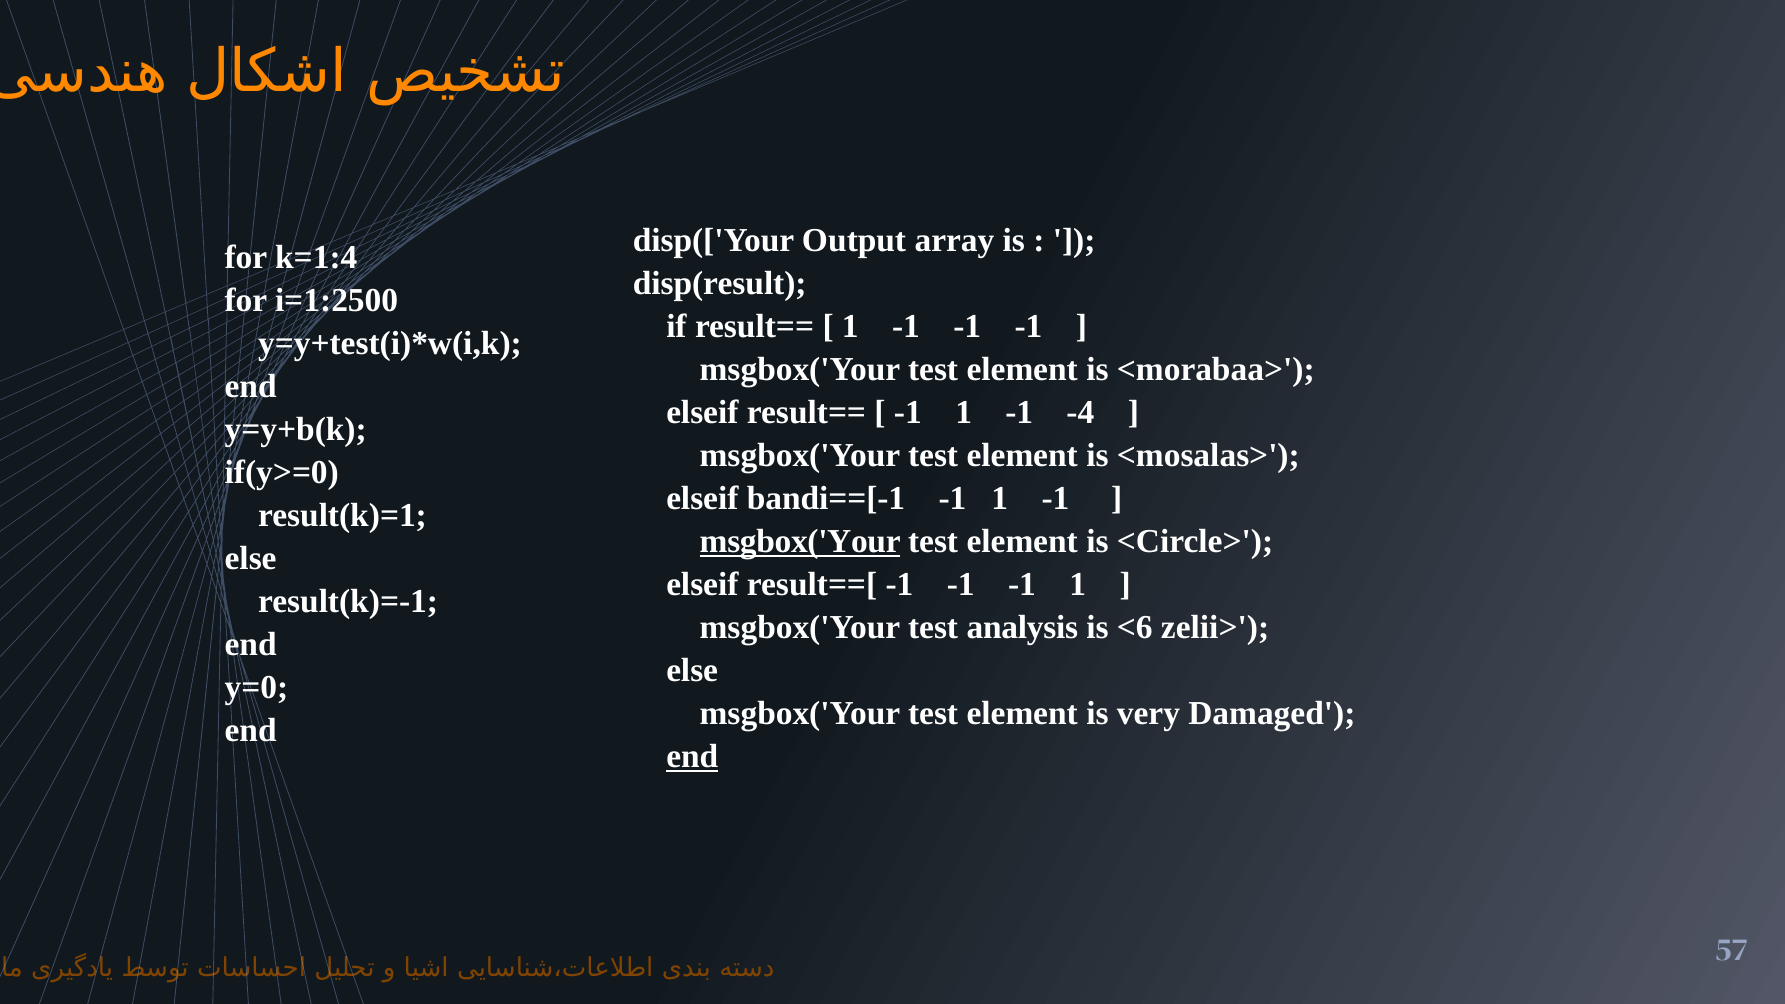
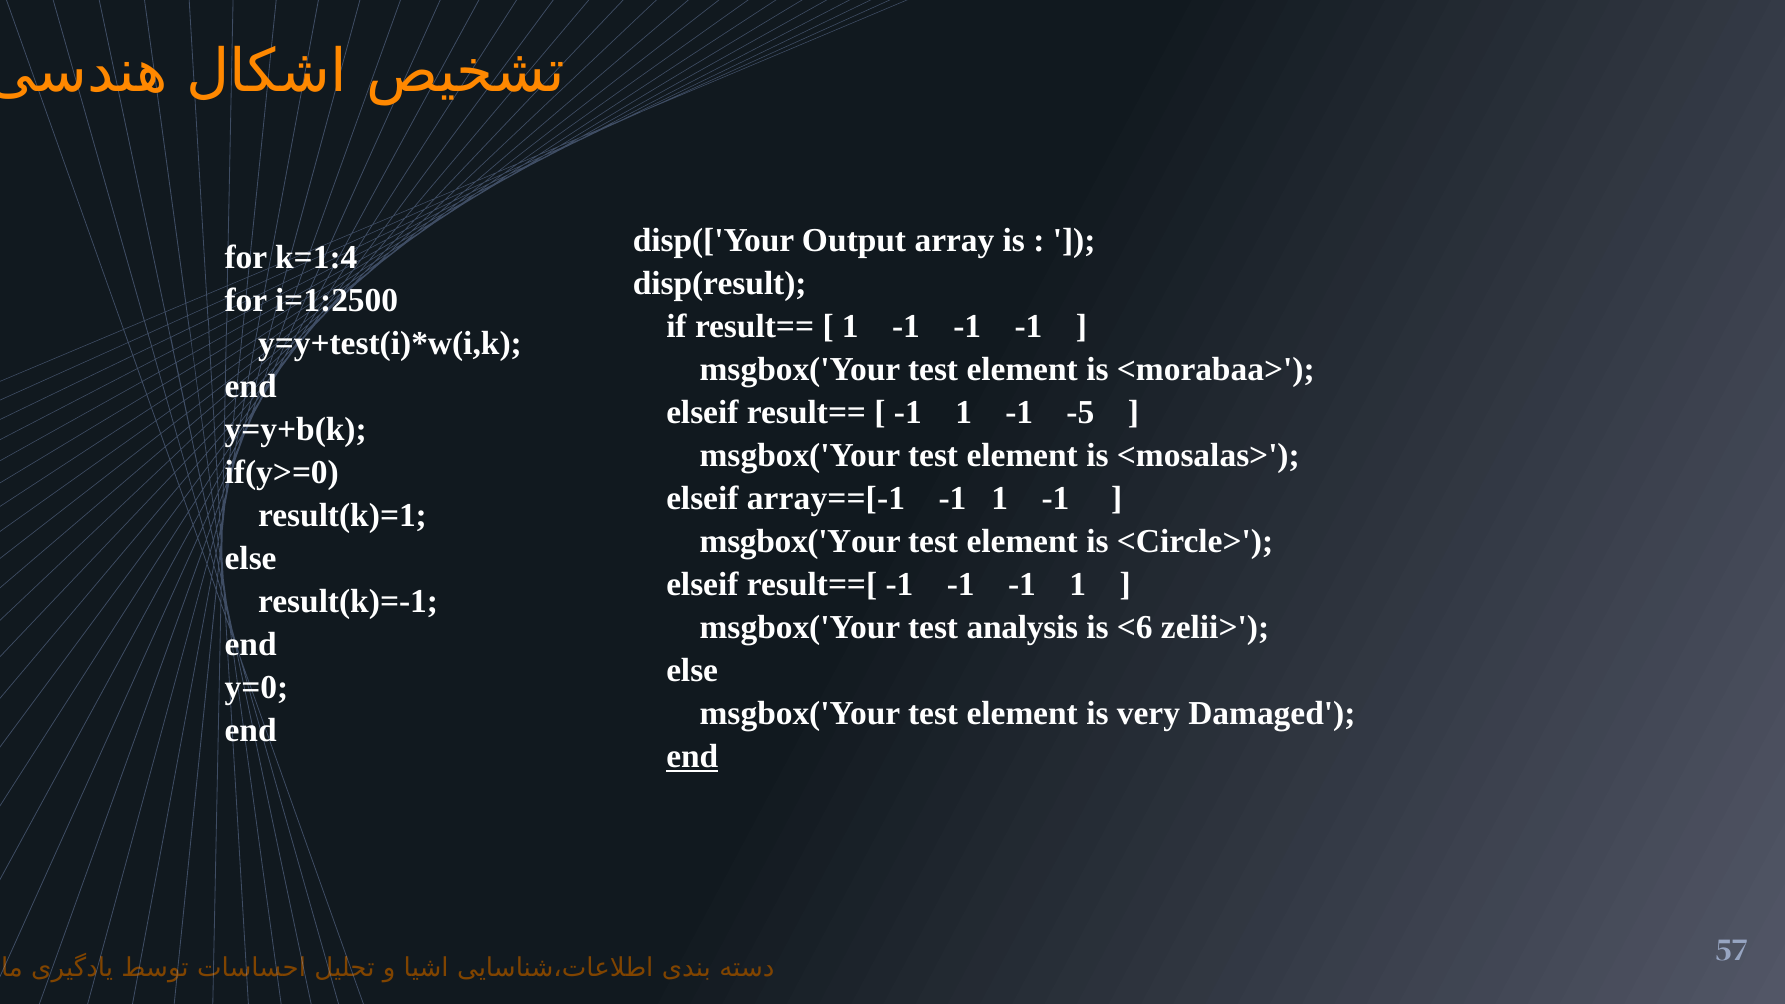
-4: -4 -> -5 (1080, 413)
bandi==[-1: bandi==[-1 -> array==[-1 (826, 499)
msgbox('Your underline: present -> none (800, 542)
